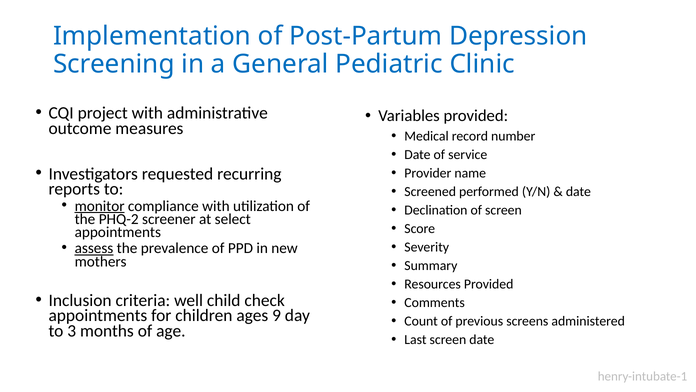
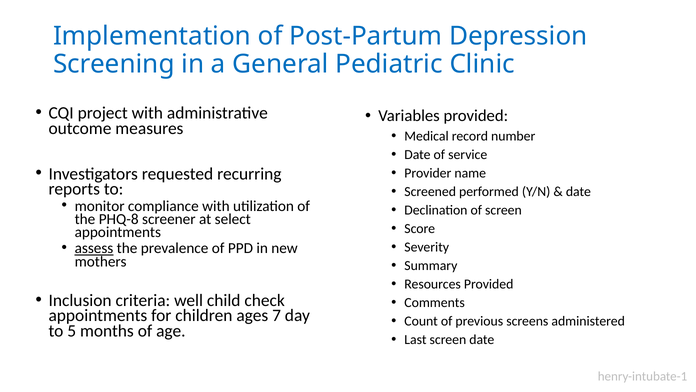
monitor underline: present -> none (100, 206)
PHQ-2: PHQ-2 -> PHQ-8 (119, 219)
9: 9 -> 7 (277, 315)
3: 3 -> 5 (72, 330)
